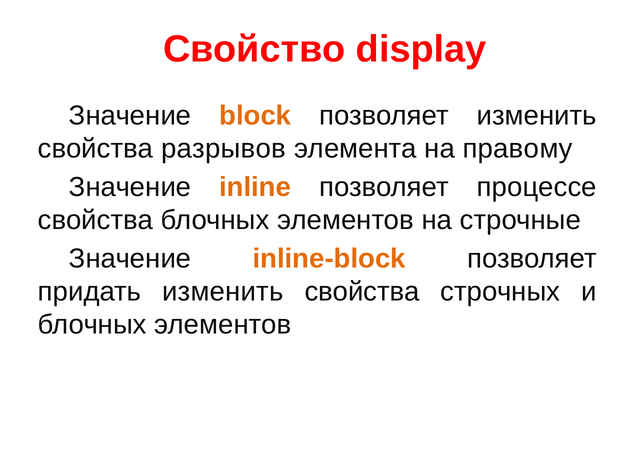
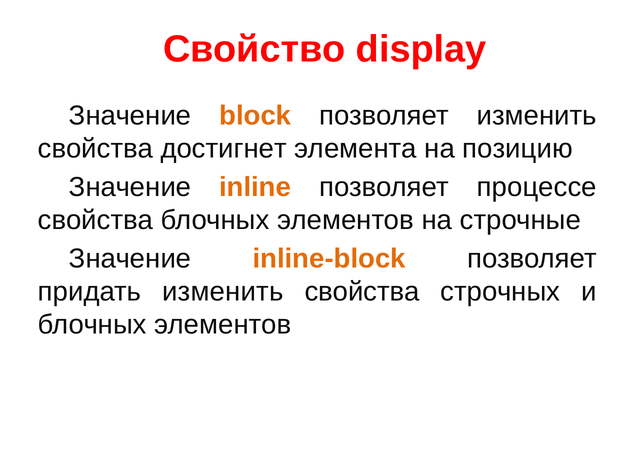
разрывов: разрывов -> достигнет (224, 149)
правому: правому -> позицию (518, 149)
